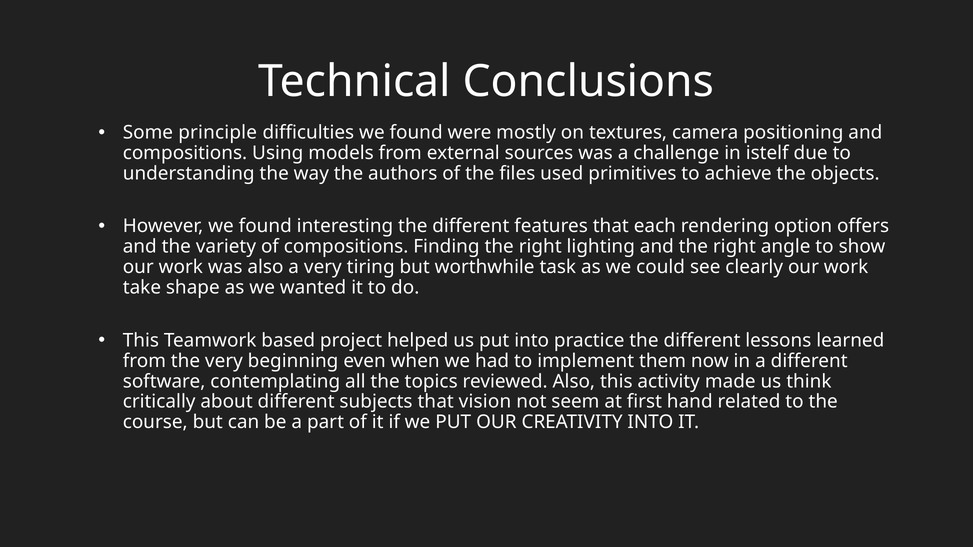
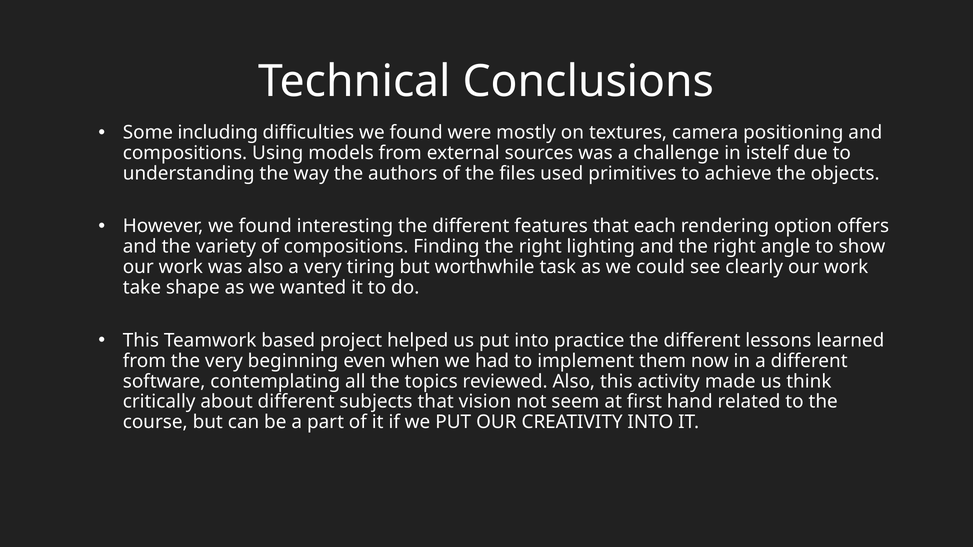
principle: principle -> including (218, 133)
